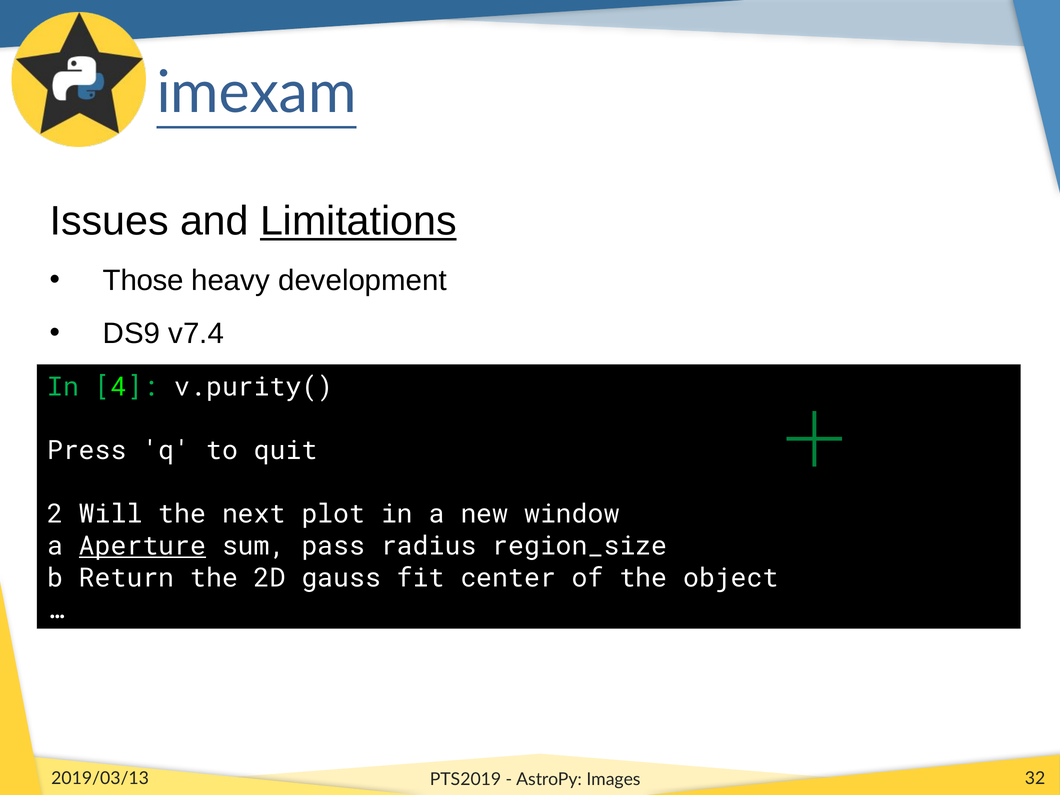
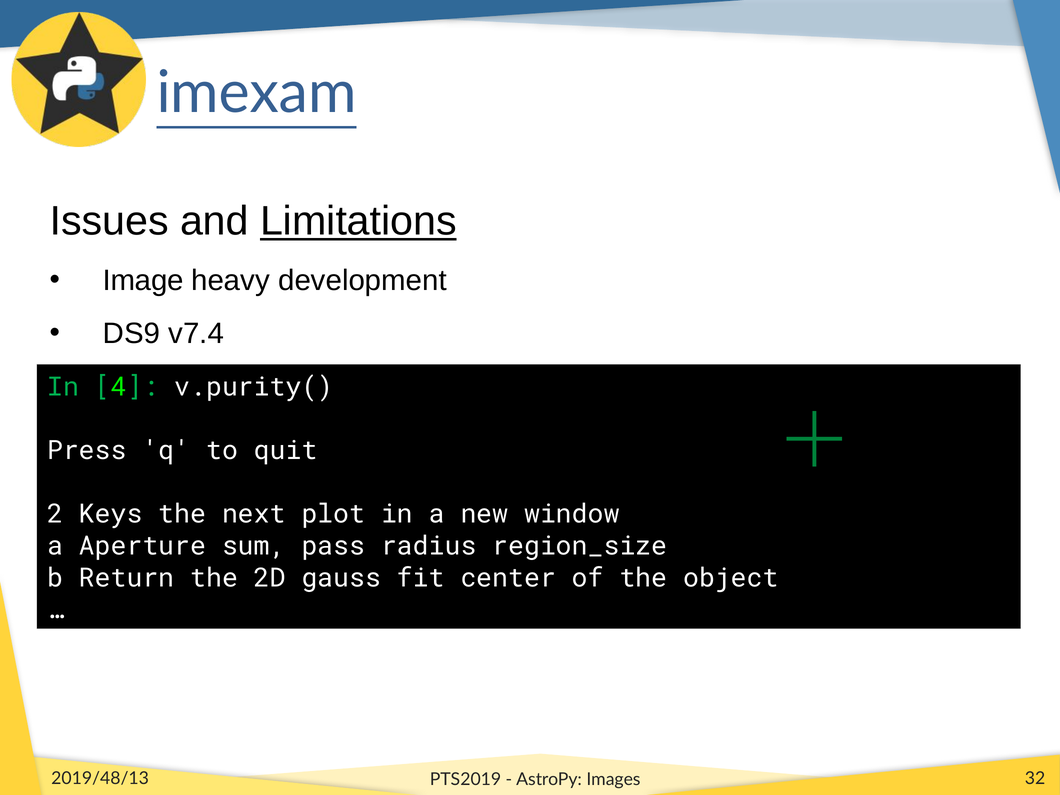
Those: Those -> Image (143, 281)
Will: Will -> Keys (111, 514)
Aperture underline: present -> none (143, 546)
2019/03/13: 2019/03/13 -> 2019/48/13 (100, 778)
